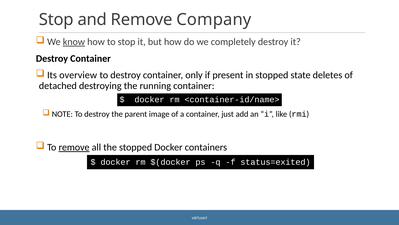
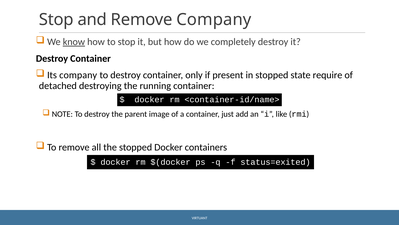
Its overview: overview -> company (78, 75)
deletes: deletes -> require (328, 75)
remove underline: present -> none (74, 147)
